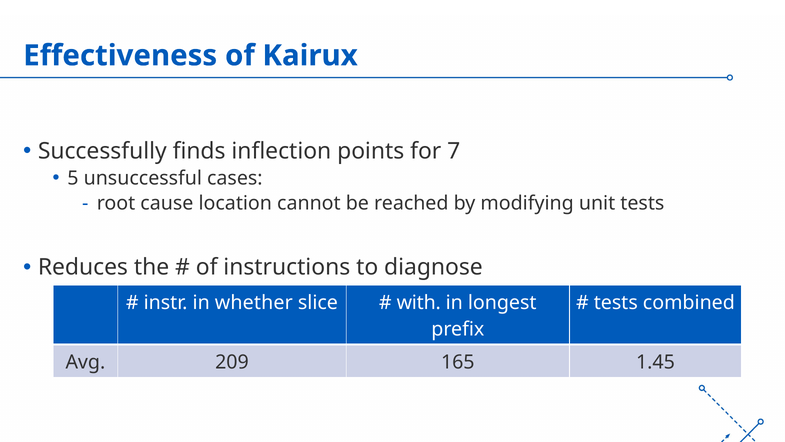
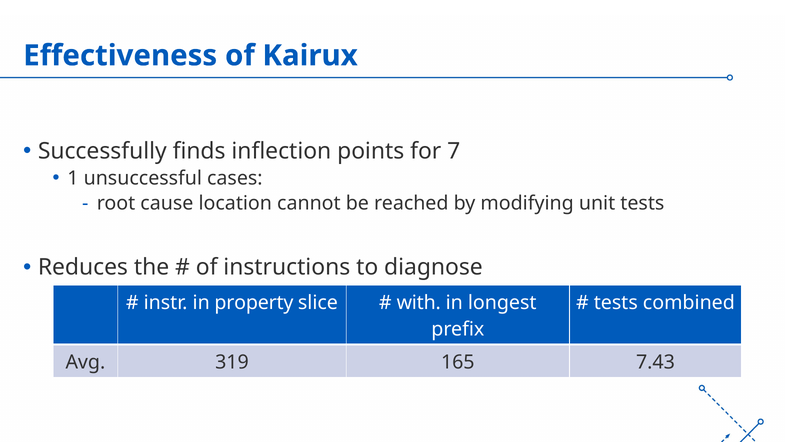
5: 5 -> 1 (73, 178)
whether: whether -> property (254, 302)
209: 209 -> 319 (232, 362)
1.45: 1.45 -> 7.43 (655, 362)
